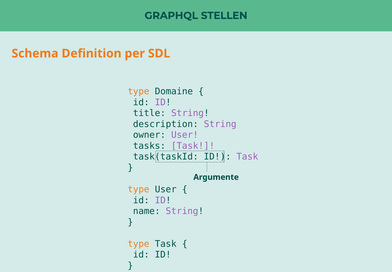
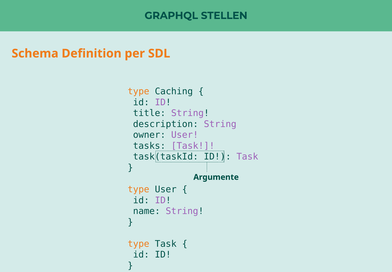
Domaine: Domaine -> Caching (174, 91)
